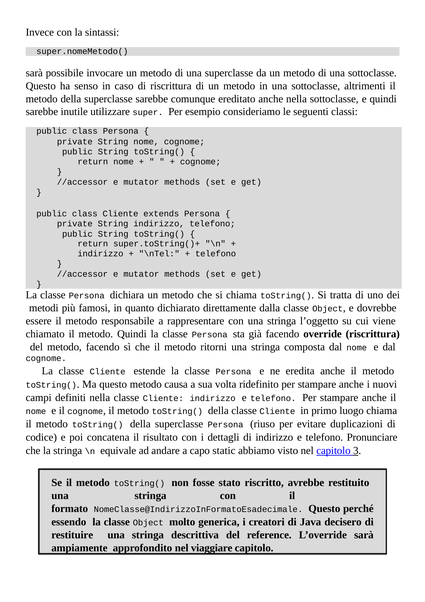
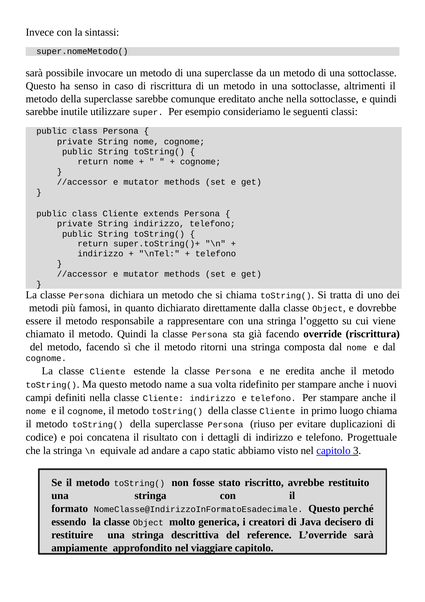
causa: causa -> name (176, 384)
Pronunciare: Pronunciare -> Progettuale (372, 437)
